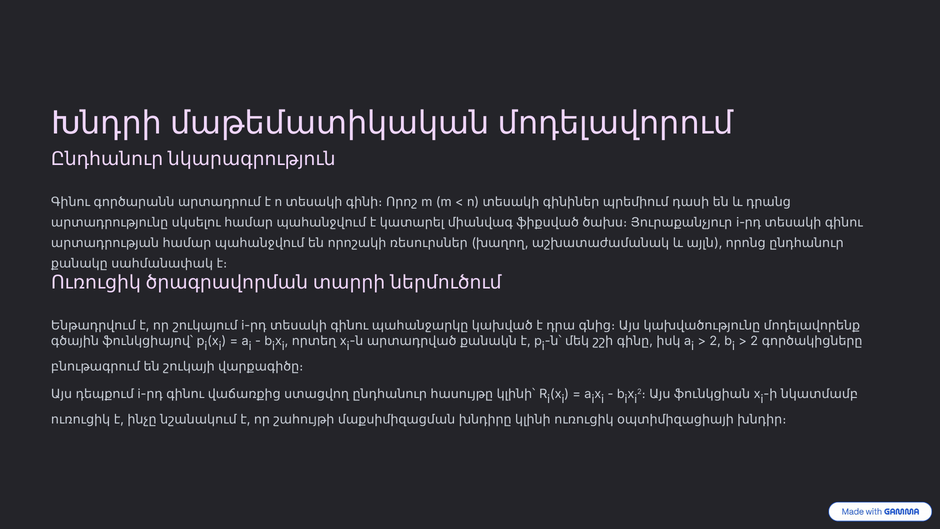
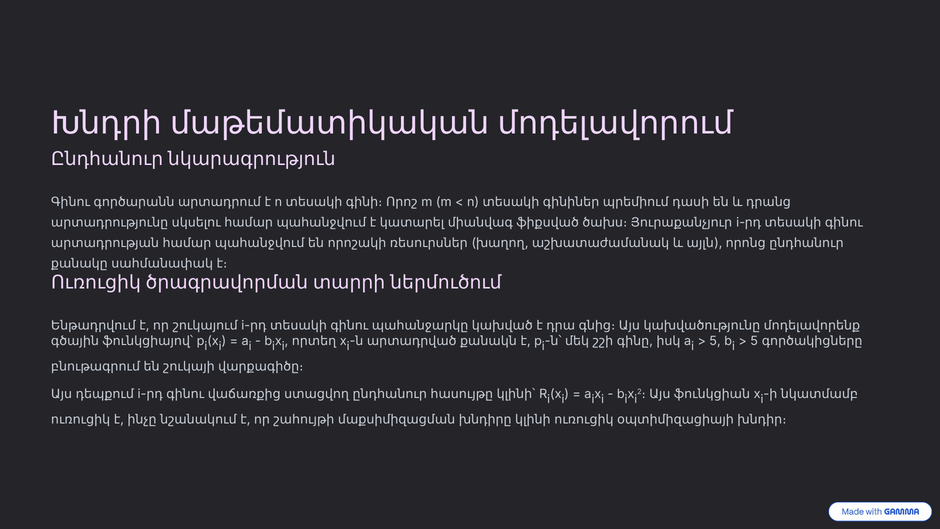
2: 2 -> 5 (715, 341)
2: 2 -> 5 (754, 341)
